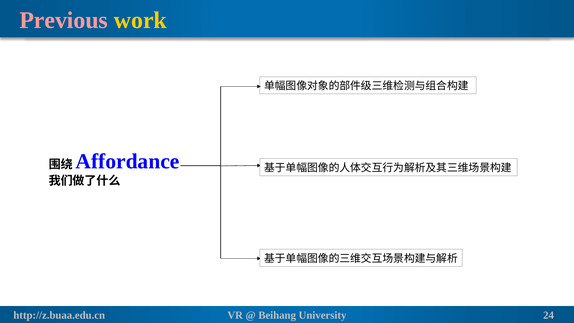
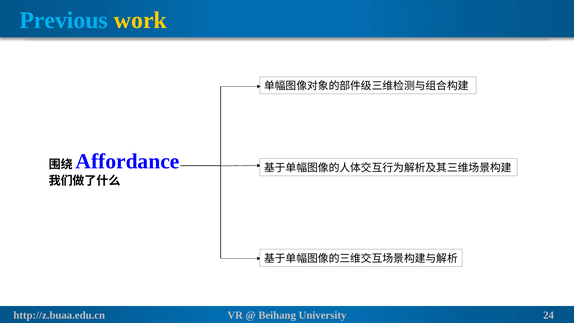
Previous colour: pink -> light blue (64, 20)
